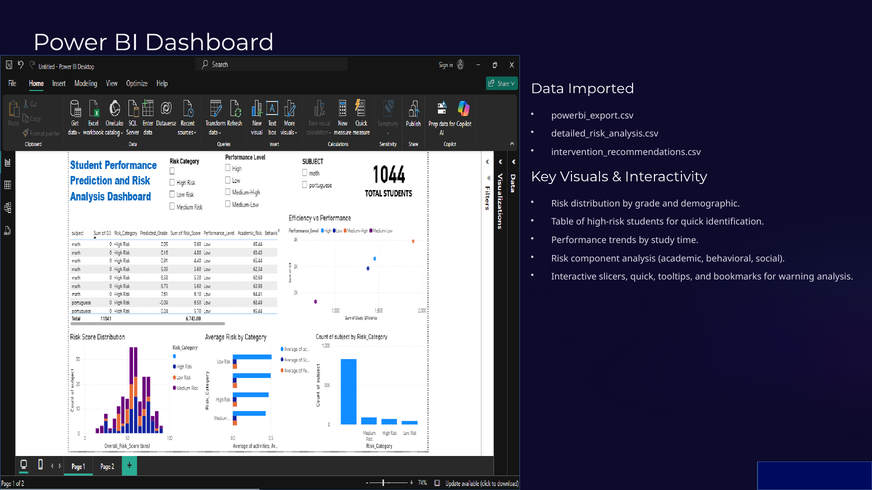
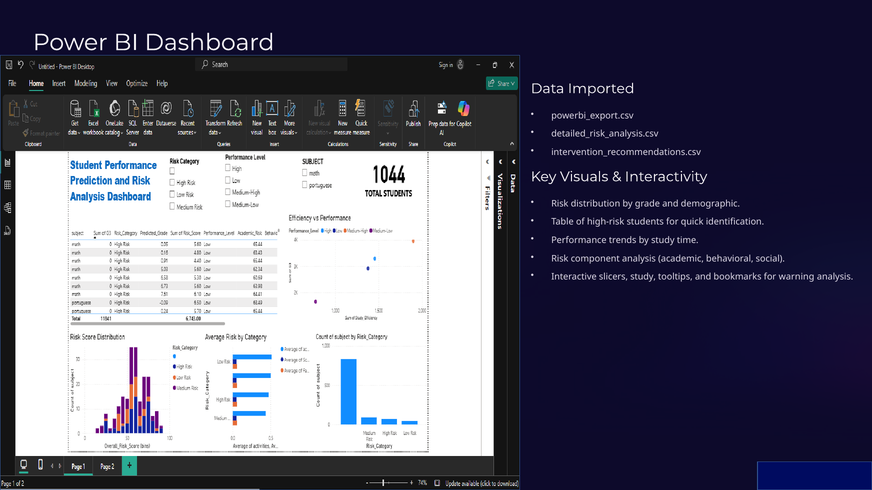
slicers quick: quick -> study (643, 277)
